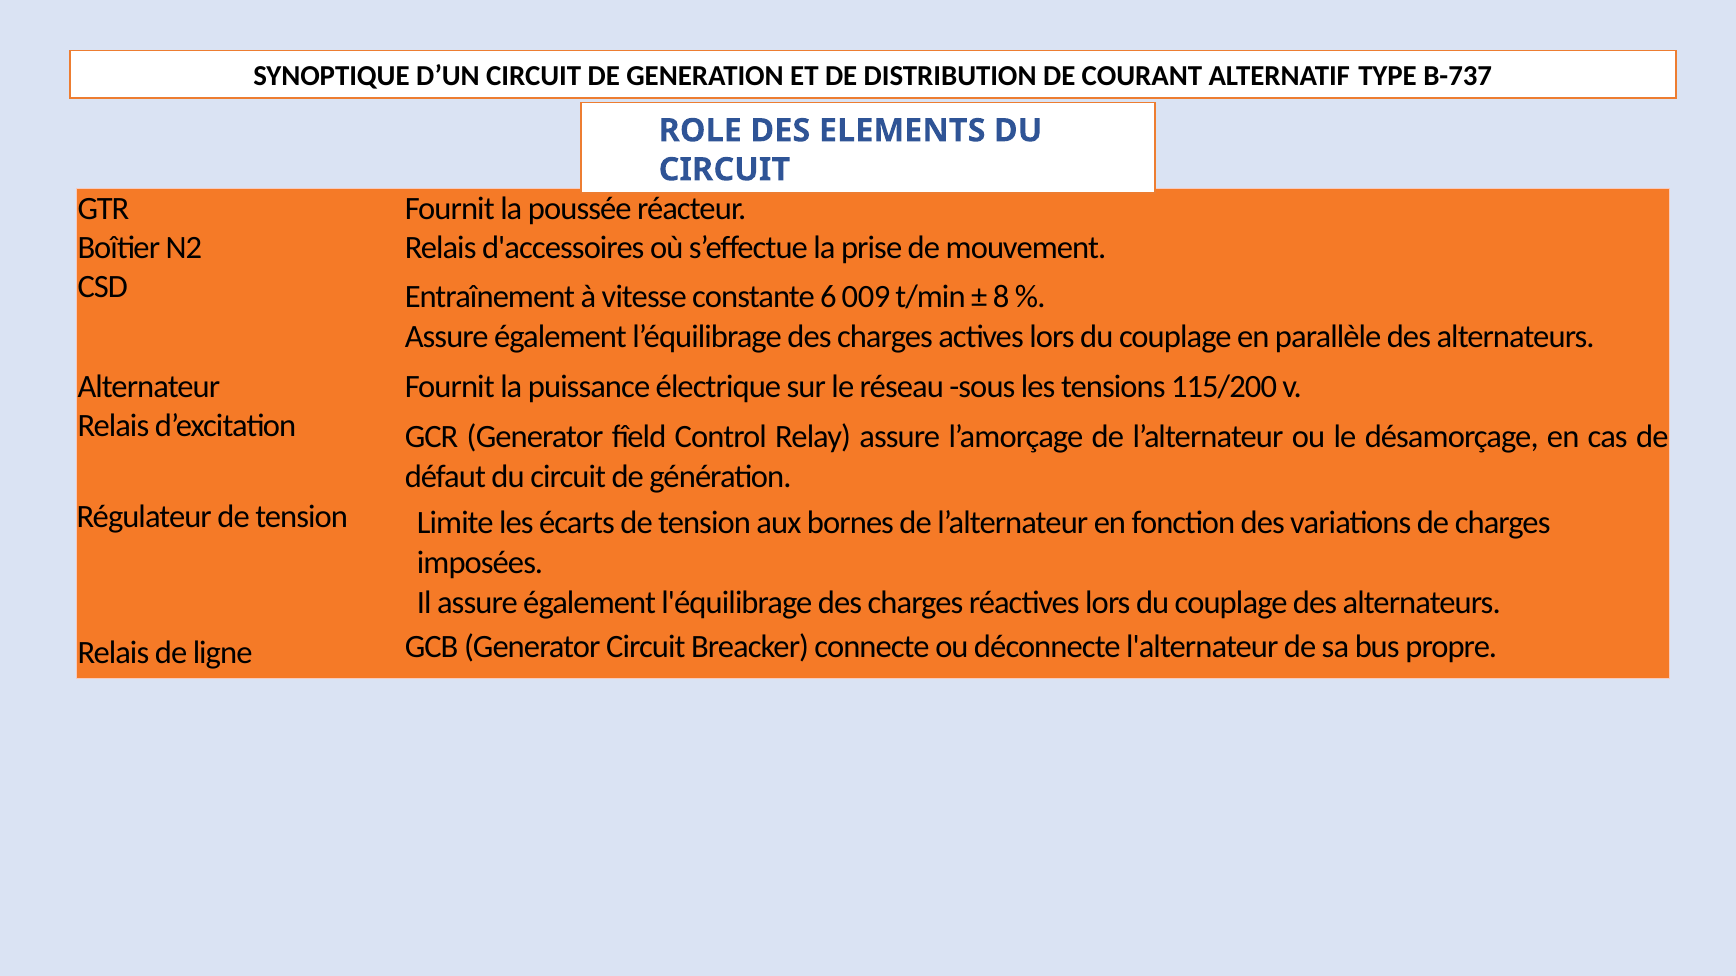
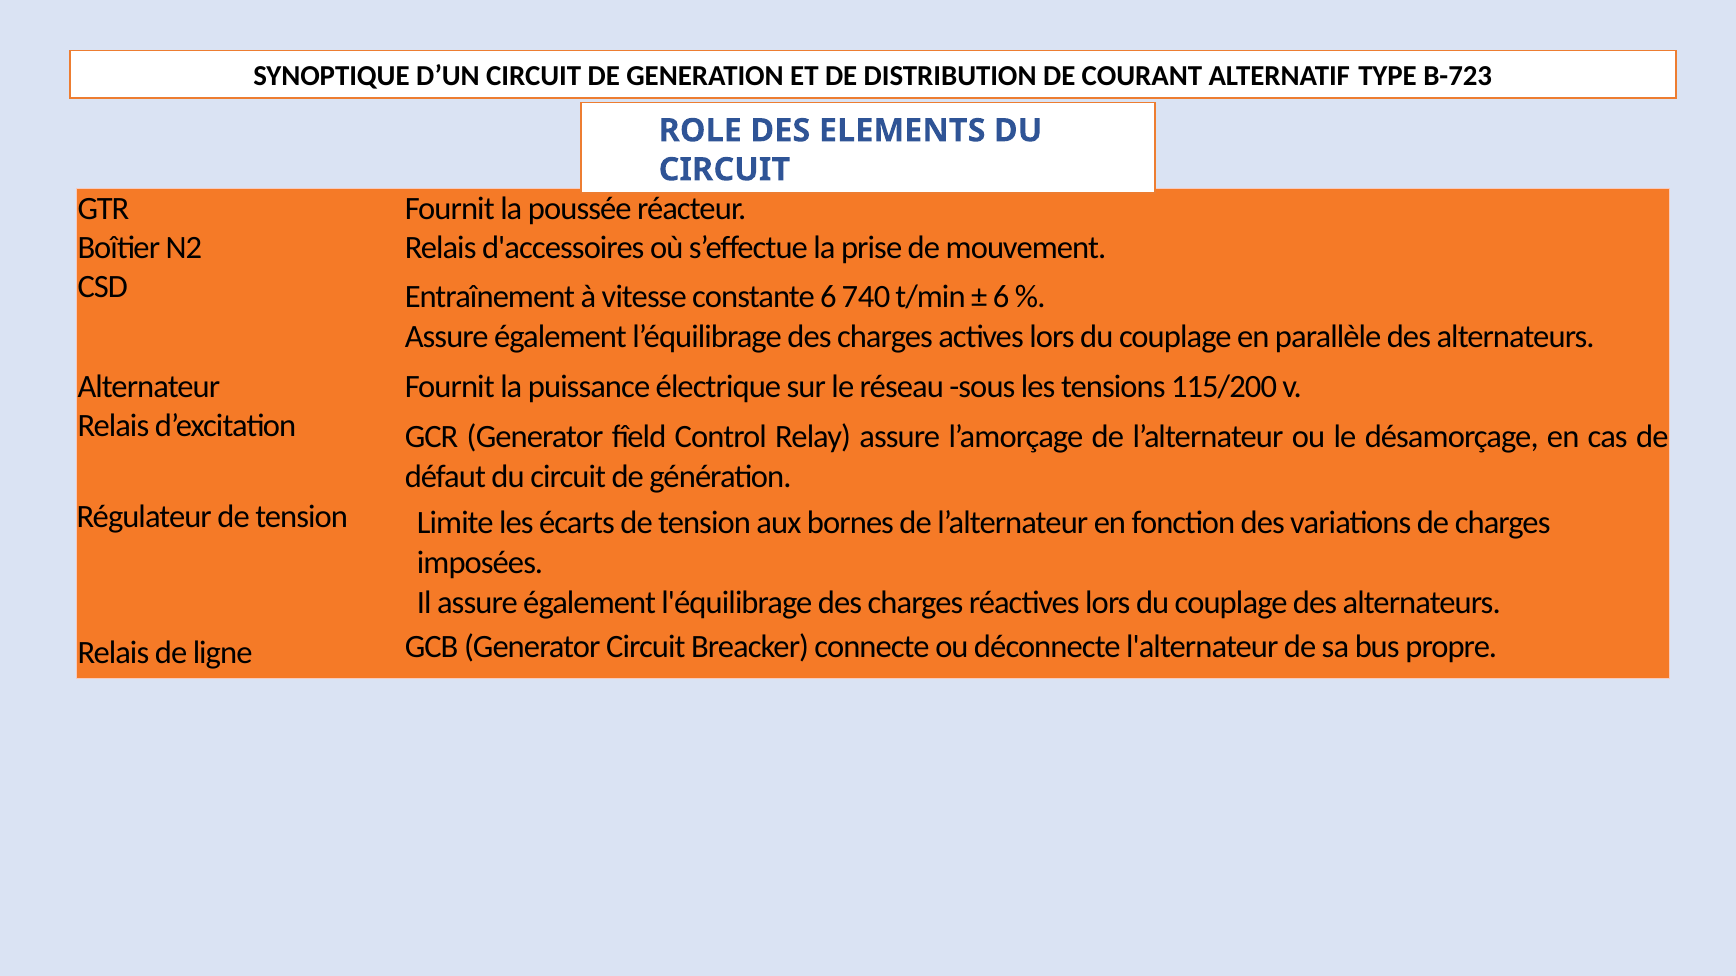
B-737: B-737 -> B-723 (1458, 76)
009: 009 -> 740 (866, 297)
8: 8 -> 6 (1001, 297)
